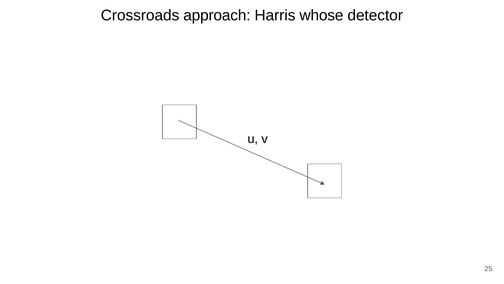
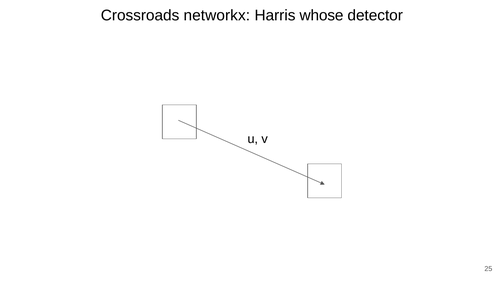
approach: approach -> networkx (217, 15)
